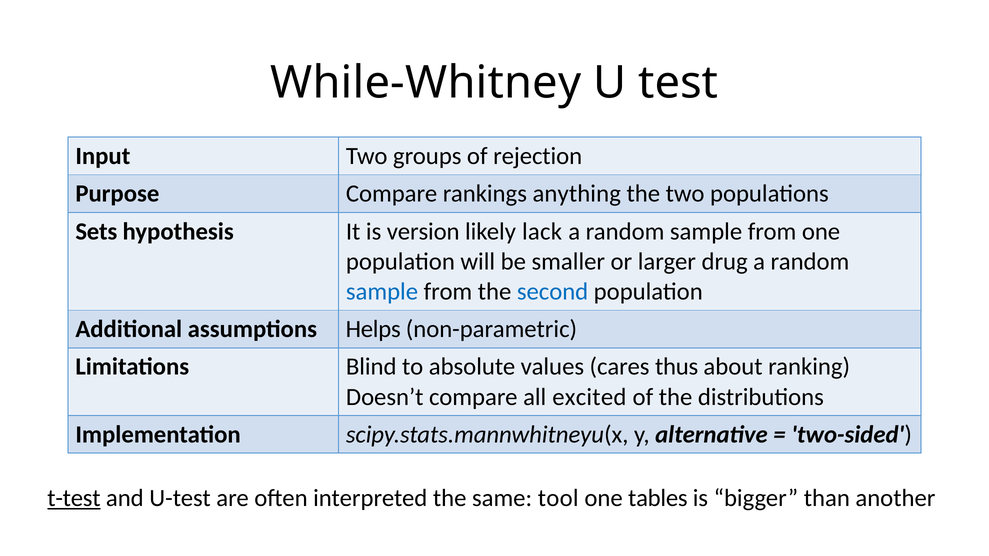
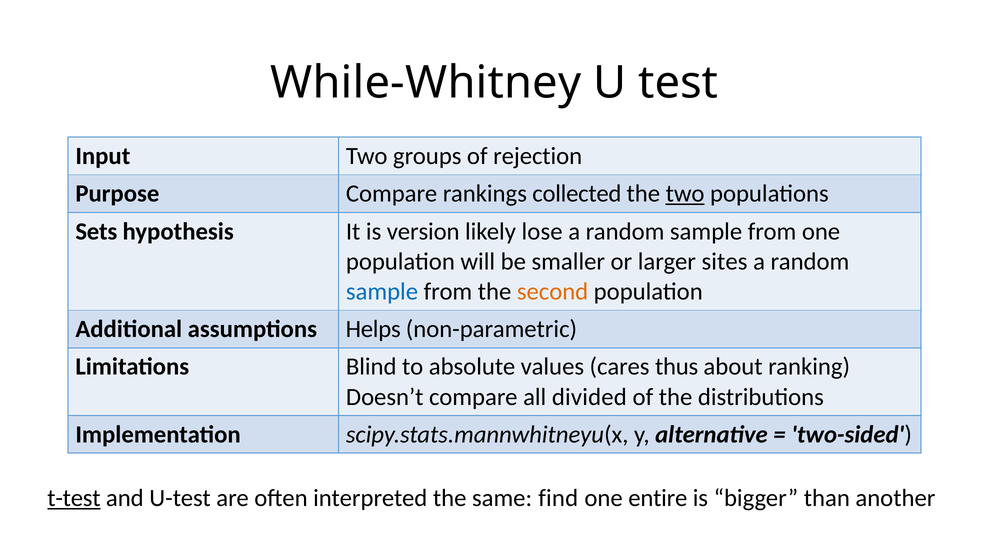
anything: anything -> collected (577, 194)
two underline: none -> present (685, 194)
lack: lack -> lose (542, 231)
drug: drug -> sites (725, 262)
second colour: blue -> orange (553, 292)
excited: excited -> divided (589, 397)
tool: tool -> find (558, 498)
tables: tables -> entire (658, 498)
